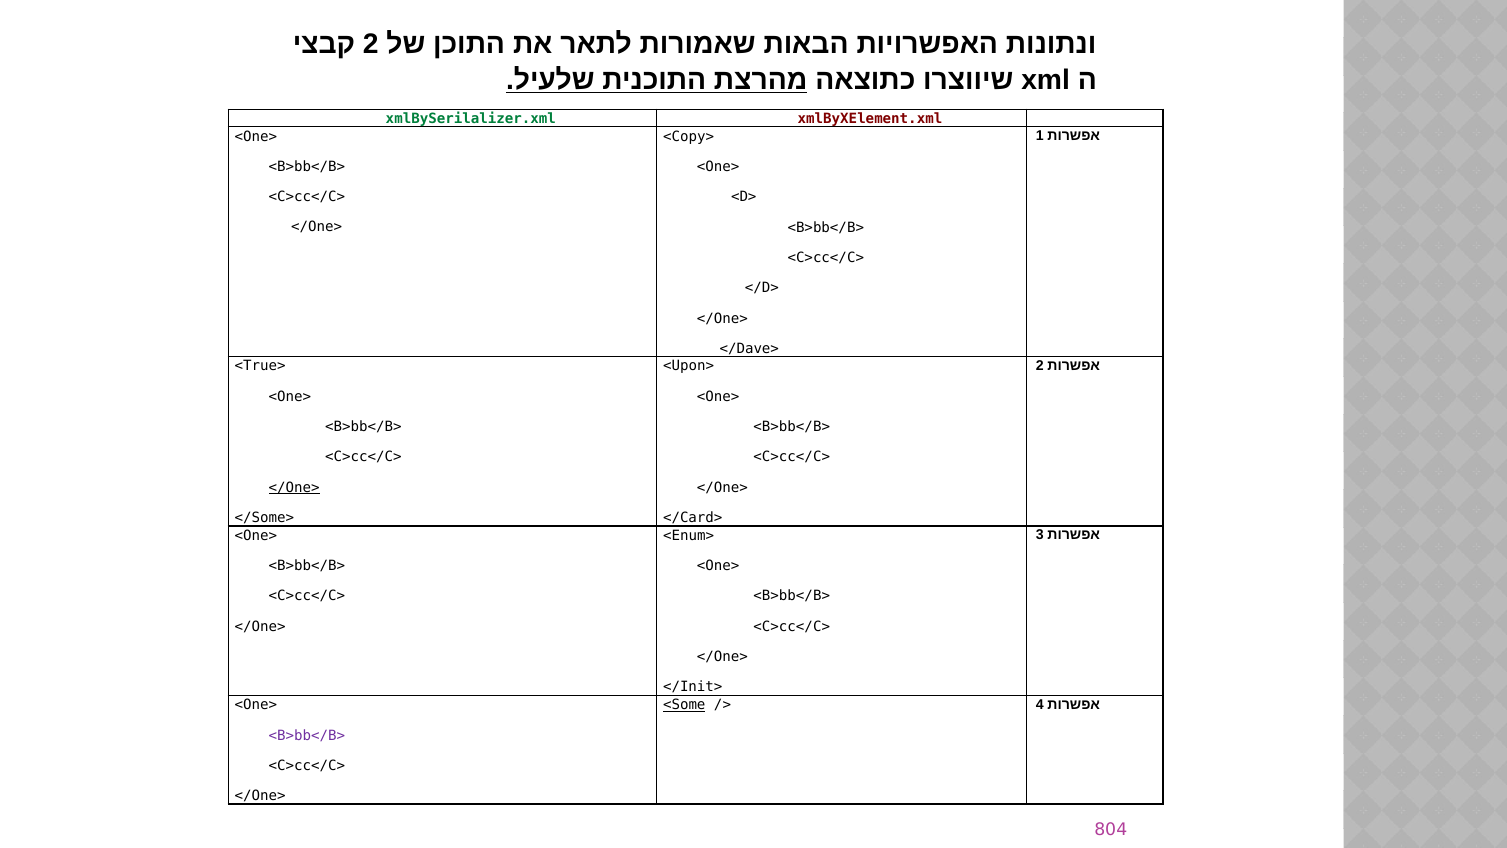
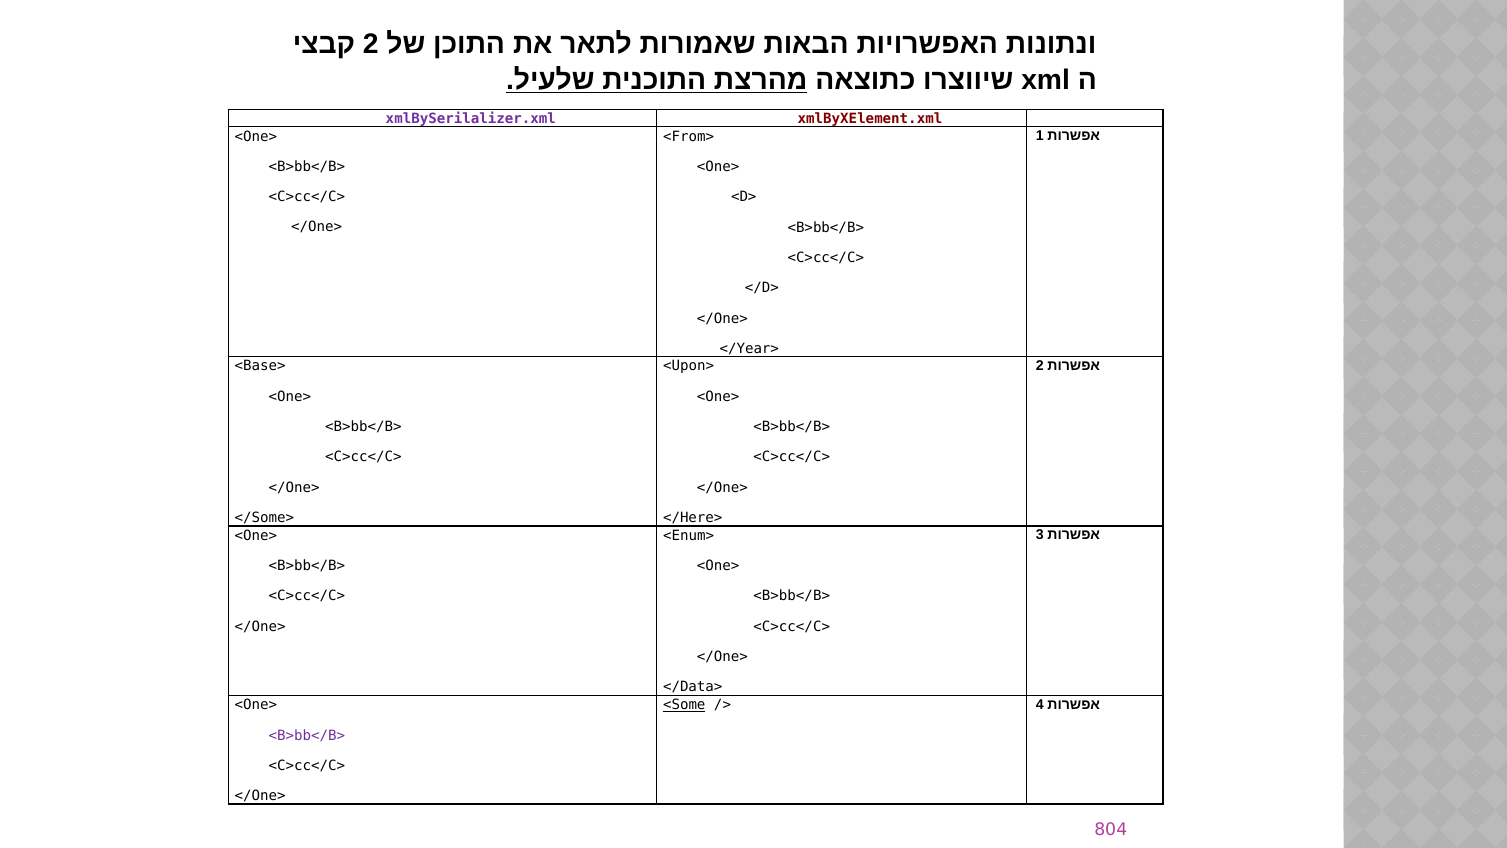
xmlBySerilalizer.xml colour: green -> purple (471, 119)
<Copy>: <Copy> -> <From> (689, 136)
</Dave>: </Dave> -> </Year> (749, 348)
<True>: <True> -> <Base> (260, 366)
</One> underline: present -> none (294, 487)
</Card>: </Card> -> </Here> (693, 518)
</Init>: </Init> -> </Data> (693, 687)
